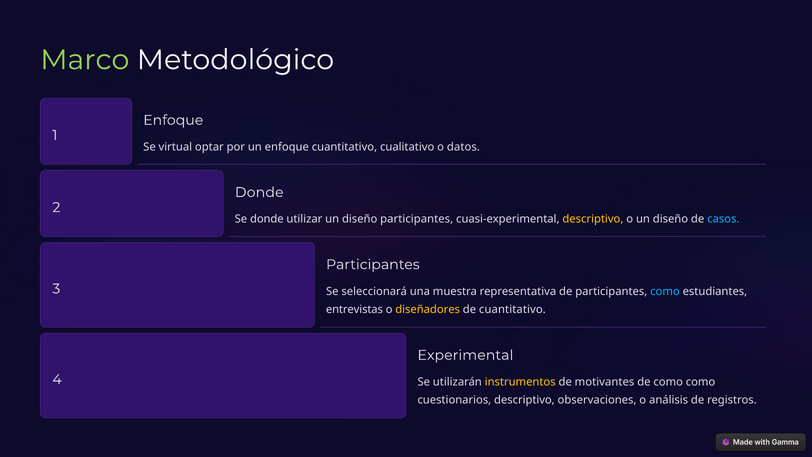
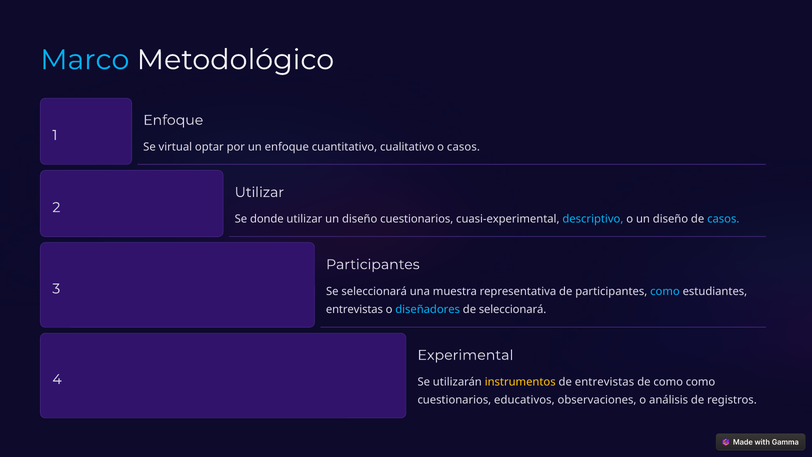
Marco colour: light green -> light blue (85, 60)
o datos: datos -> casos (463, 147)
Donde: Donde -> Utilizar (259, 192)
diseño participantes: participantes -> cuestionarios (417, 219)
descriptivo colour: yellow -> light blue (593, 219)
diseñadores colour: yellow -> light blue (428, 309)
de cuantitativo: cuantitativo -> seleccionará (513, 309)
de motivantes: motivantes -> entrevistas (604, 382)
cuestionarios descriptivo: descriptivo -> educativos (524, 400)
